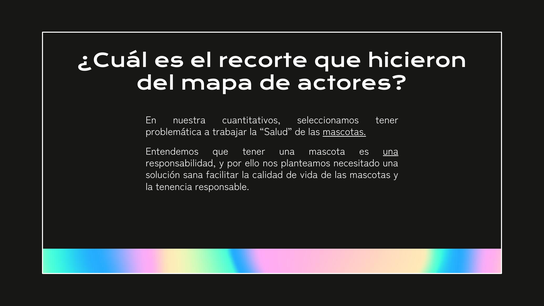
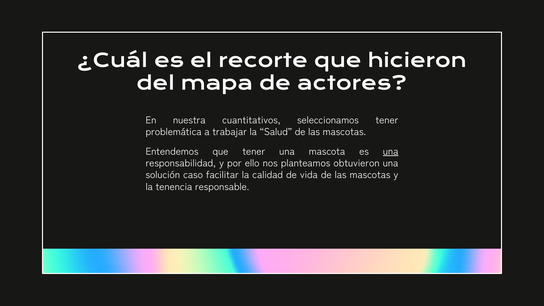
mascotas underline: present -> none (344, 132)
necesitado: necesitado -> obtuvieron (357, 163)
sana: sana -> caso (193, 175)
